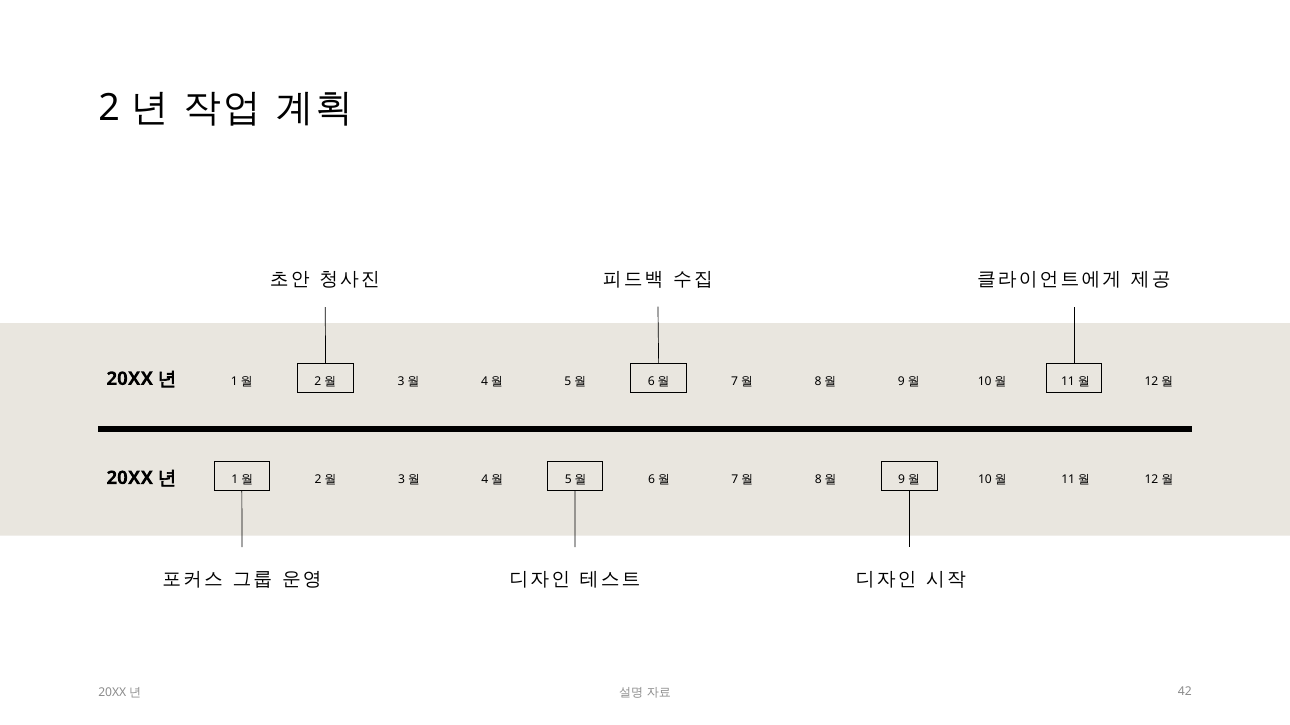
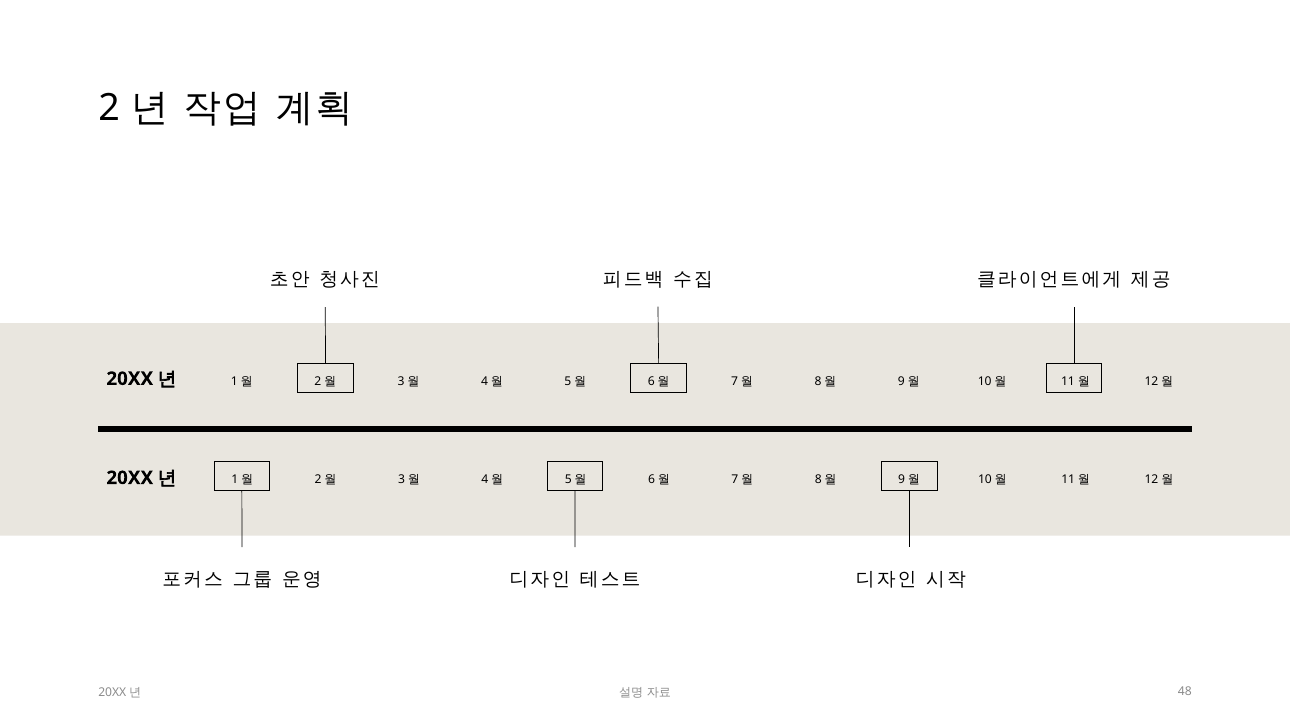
42: 42 -> 48 (1185, 692)
